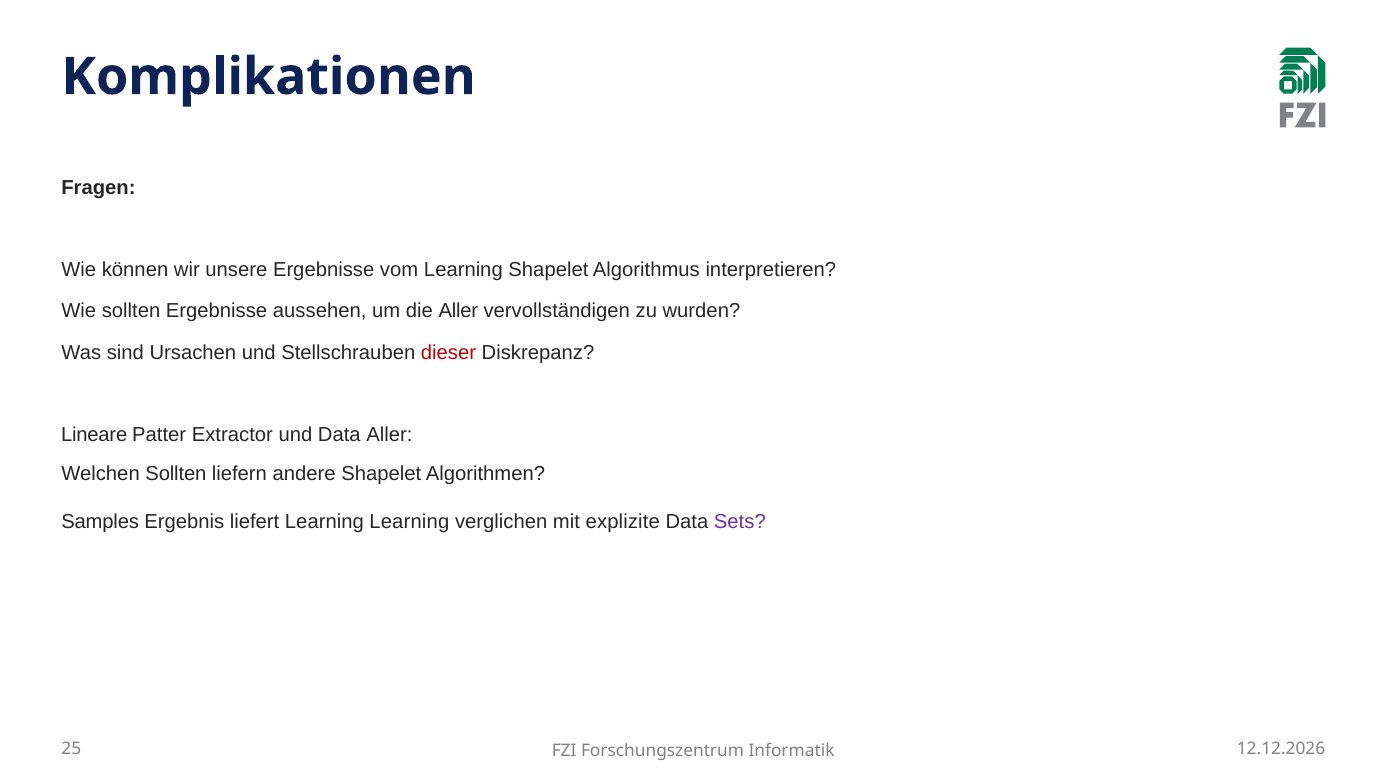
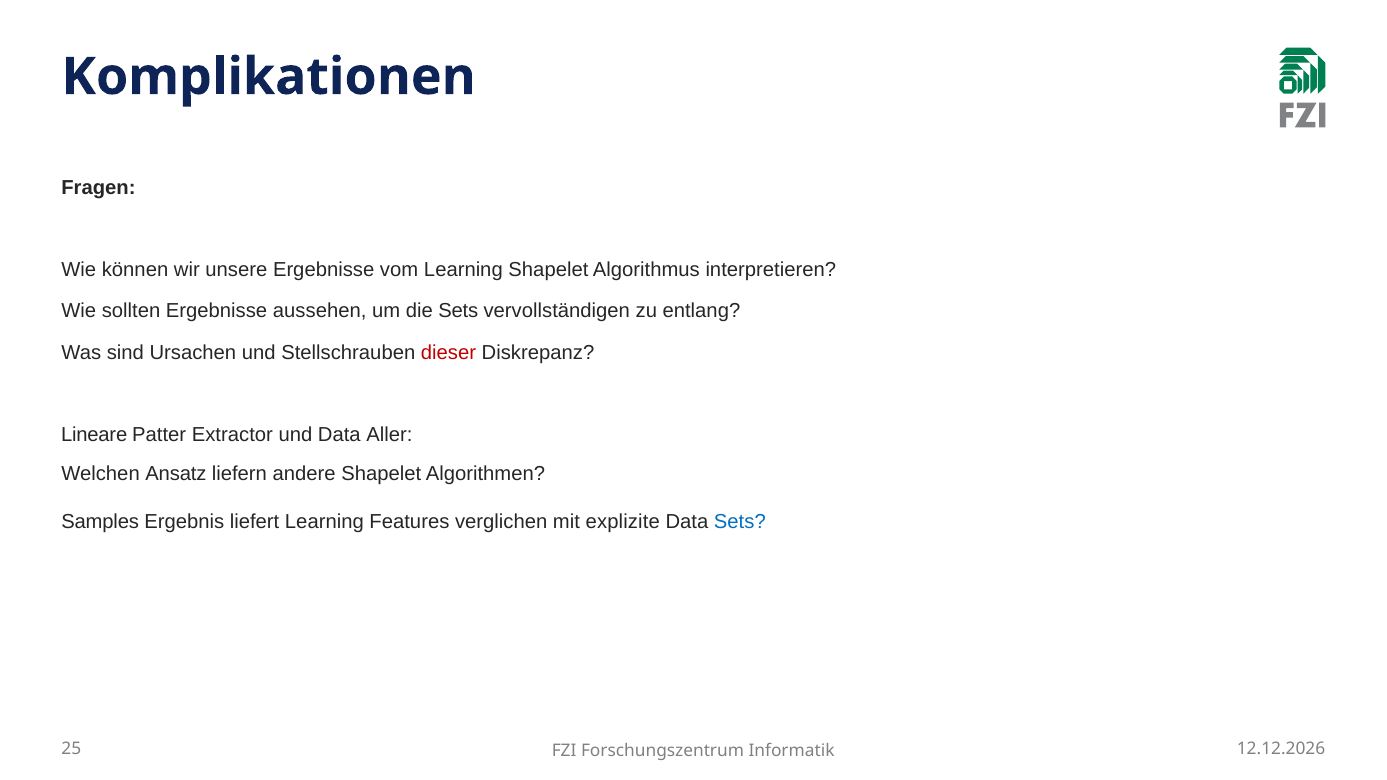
die Aller: Aller -> Sets (458, 311)
wurden: wurden -> entlang (701, 311)
Welchen Sollten: Sollten -> Ansatz (176, 474)
Learning Learning: Learning -> Features (409, 522)
Sets colour: purple -> blue (740, 522)
